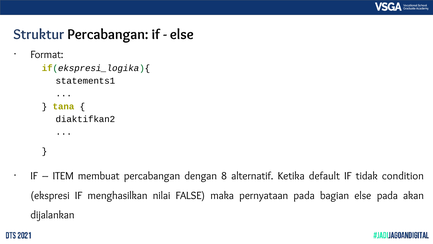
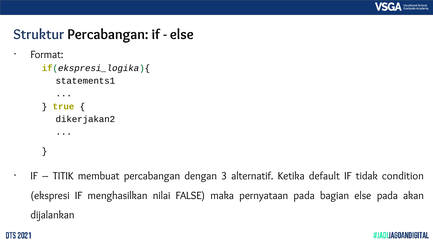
tana: tana -> true (63, 106)
diaktifkan2: diaktifkan2 -> dikerjakan2 (85, 119)
ITEM: ITEM -> TITIK (63, 176)
8: 8 -> 3 (224, 176)
